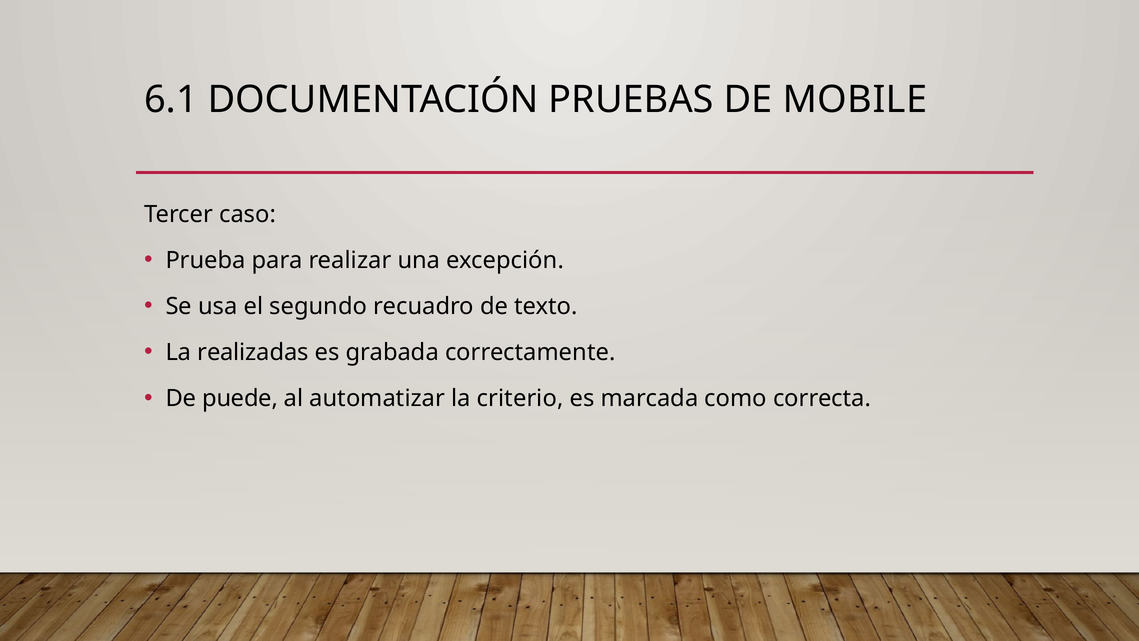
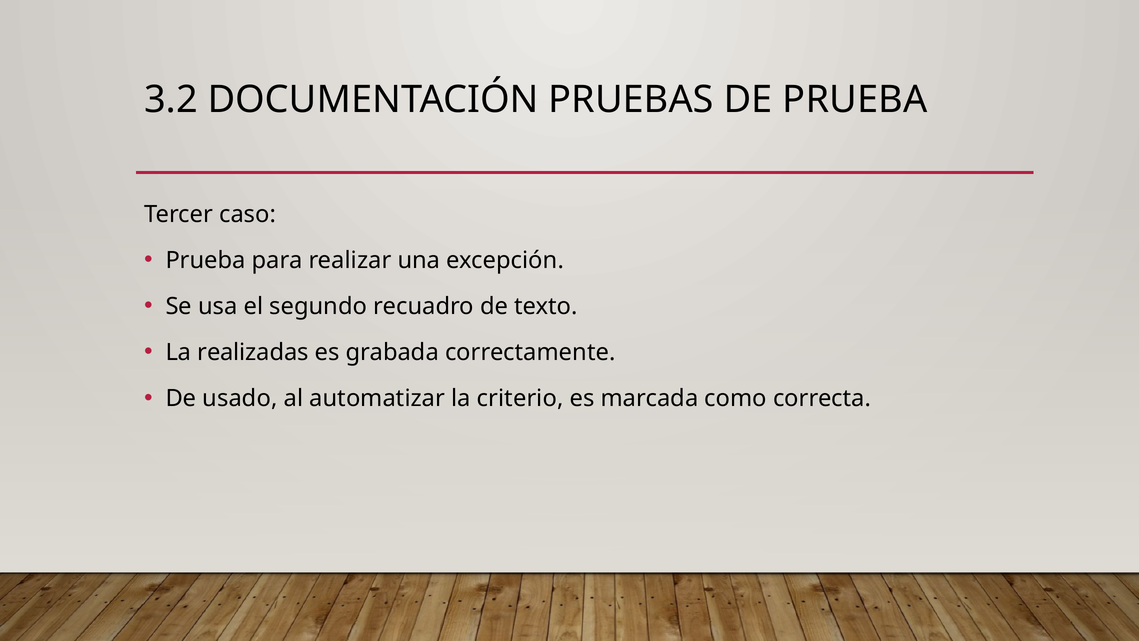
6.1: 6.1 -> 3.2 (171, 100)
DE MOBILE: MOBILE -> PRUEBA (855, 100)
puede: puede -> usado (240, 398)
